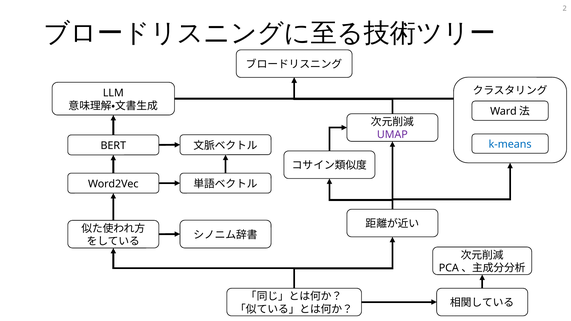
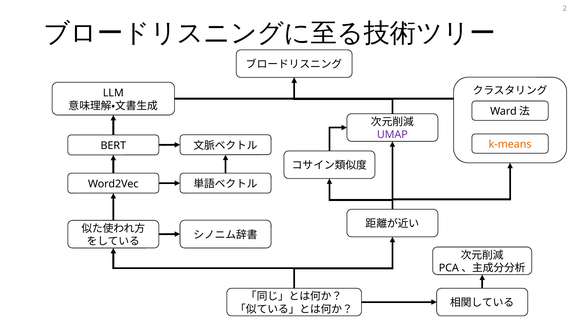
k-means colour: blue -> orange (510, 144)
